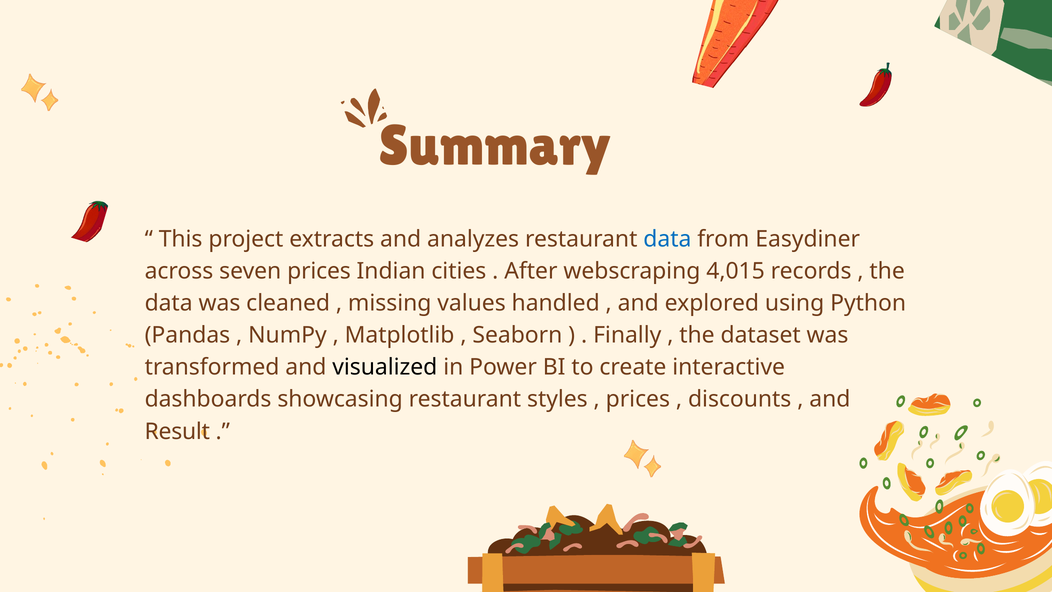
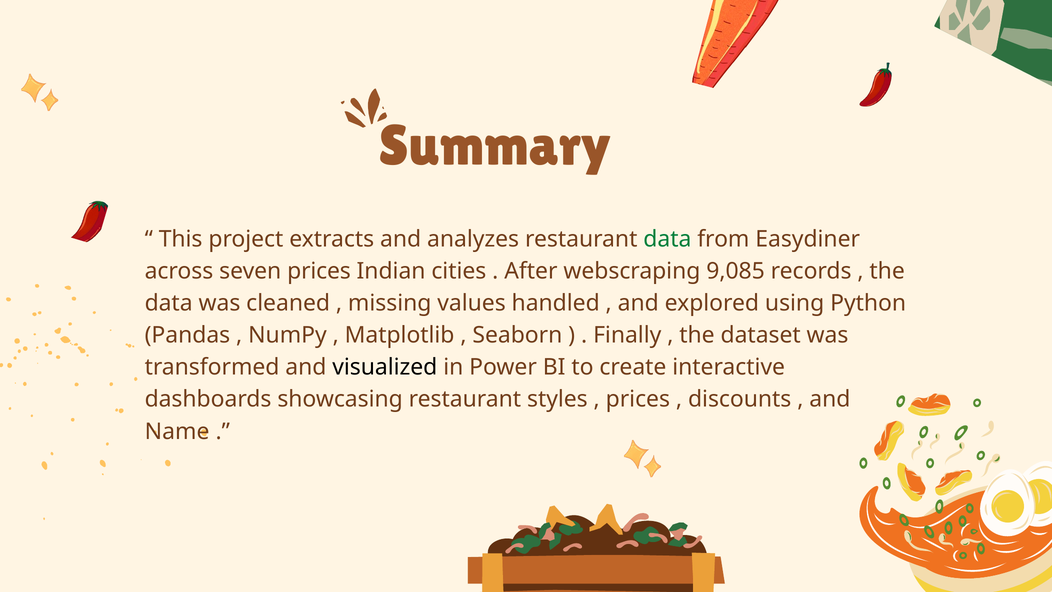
data colour: blue -> green (667, 239)
4,015: 4,015 -> 9,085 (736, 271)
Result: Result -> Name (177, 431)
